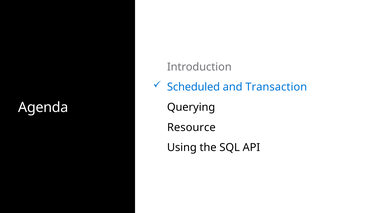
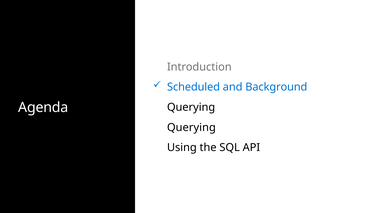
Transaction: Transaction -> Background (276, 87)
Resource: Resource -> Querying (191, 127)
